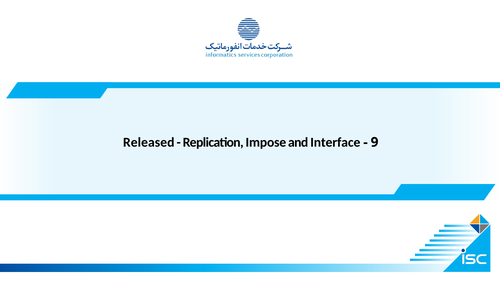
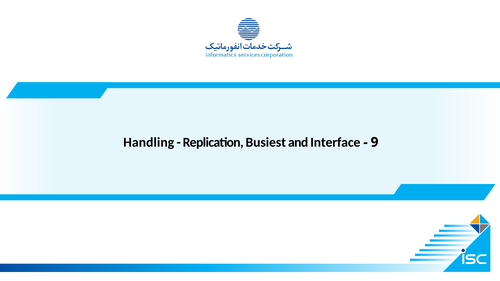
Released: Released -> Handling (149, 142)
Impose: Impose -> Busiest (266, 142)
